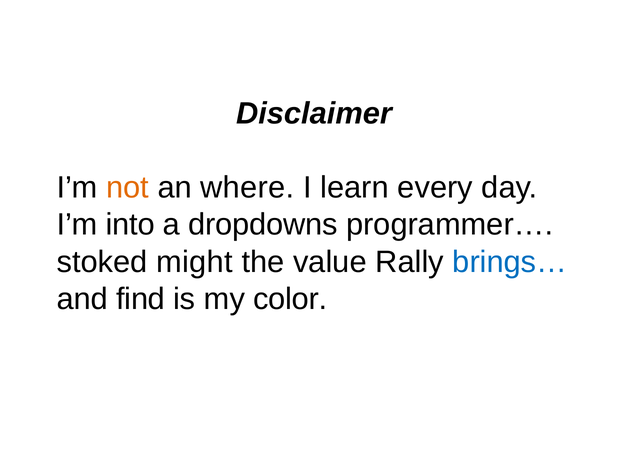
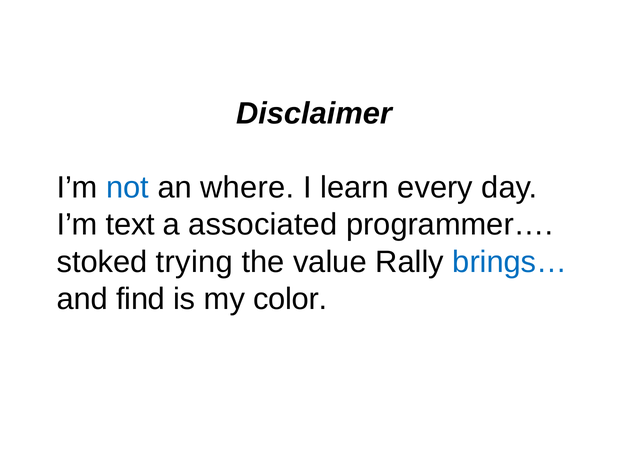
not colour: orange -> blue (128, 188)
into: into -> text (130, 225)
dropdowns: dropdowns -> associated (263, 225)
might: might -> trying (194, 262)
